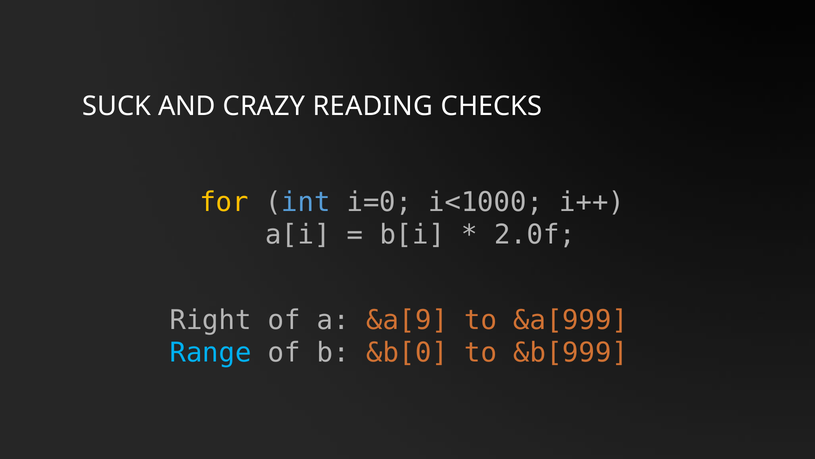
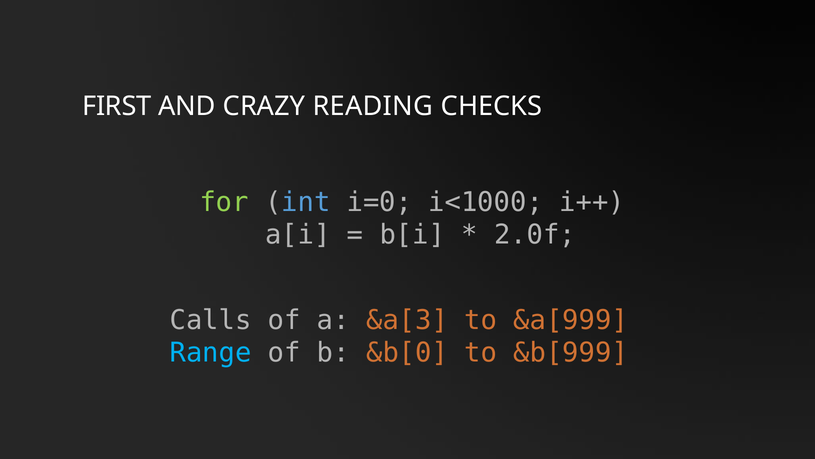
SUCK: SUCK -> FIRST (117, 106)
for colour: yellow -> light green (224, 202)
Right: Right -> Calls (211, 320)
&a[9: &a[9 -> &a[3 (407, 320)
